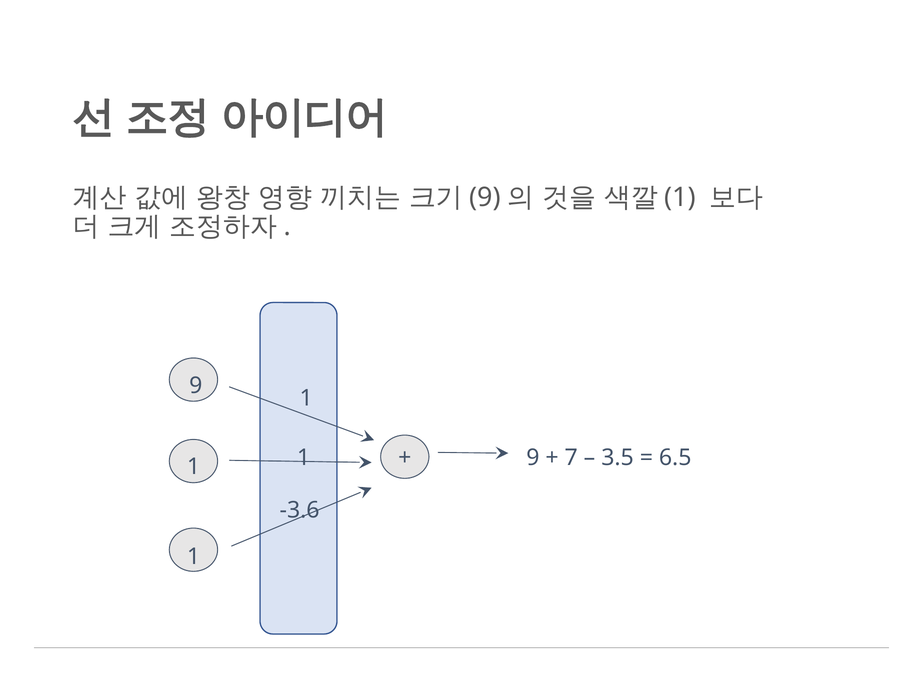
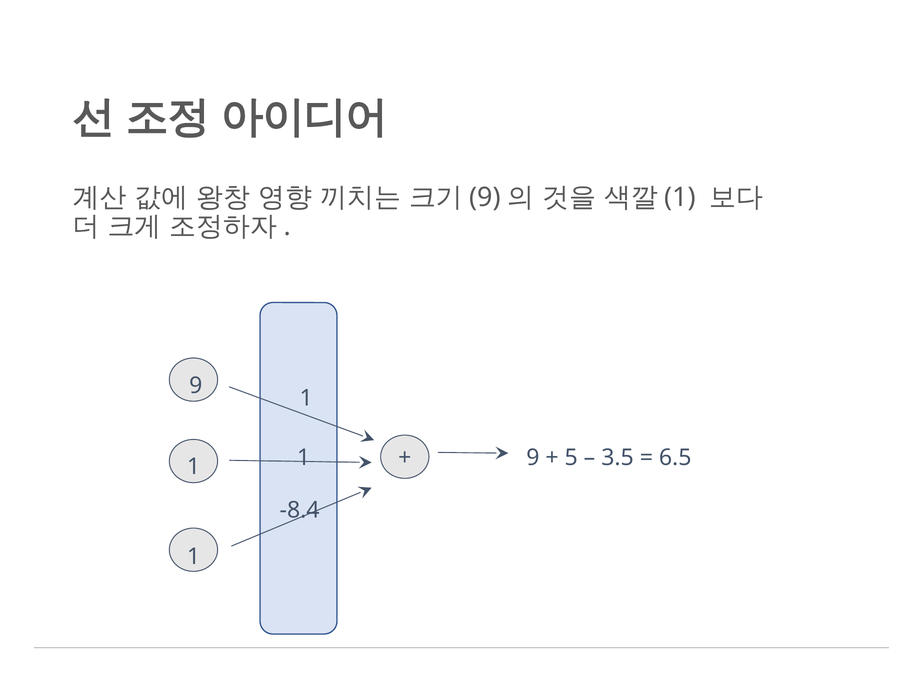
7: 7 -> 5 (571, 458)
-3.6: -3.6 -> -8.4 (300, 510)
